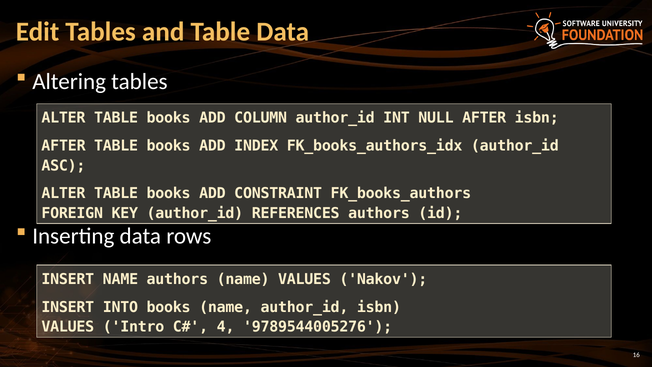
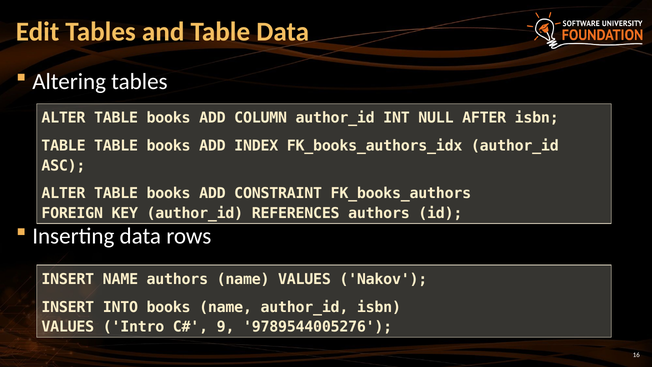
AFTER: AFTER -> TABLE (64, 146)
4: 4 -> 9 (226, 327)
